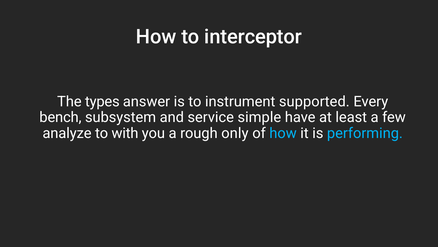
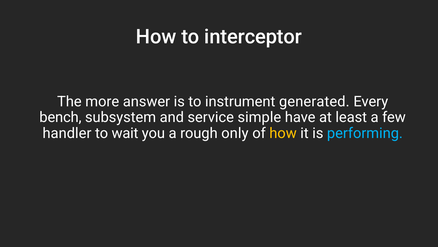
types: types -> more (102, 101)
supported: supported -> generated (314, 101)
analyze: analyze -> handler (67, 133)
with: with -> wait (125, 133)
how colour: light blue -> yellow (283, 133)
